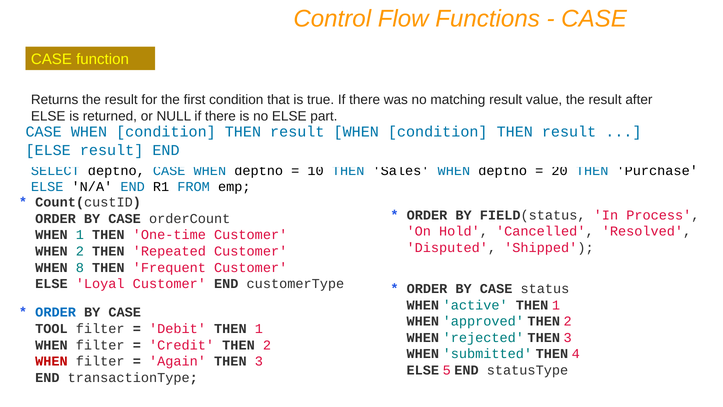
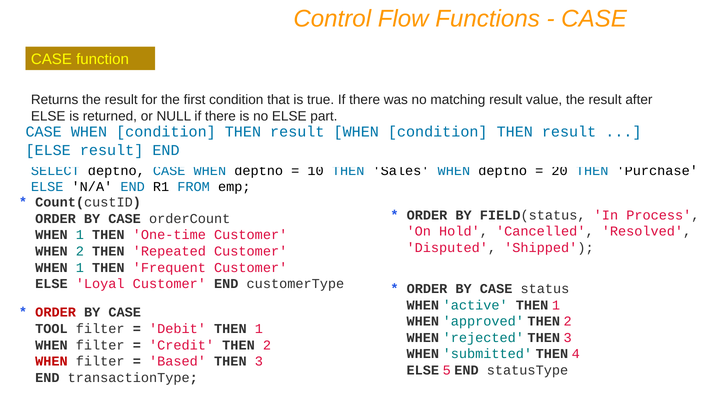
8: 8 -> 1 (80, 267)
ORDER colour: blue -> red (56, 312)
Again: Again -> Based (178, 361)
